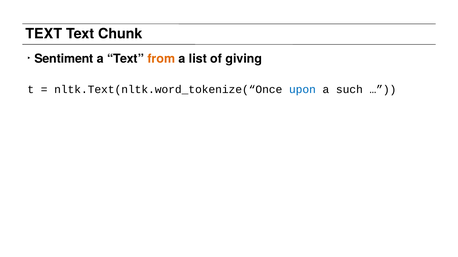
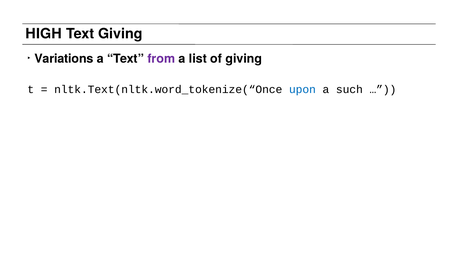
TEXT: TEXT -> HIGH (44, 34)
Text Chunk: Chunk -> Giving (120, 34)
Sentiment: Sentiment -> Variations (64, 59)
from colour: orange -> purple (161, 59)
